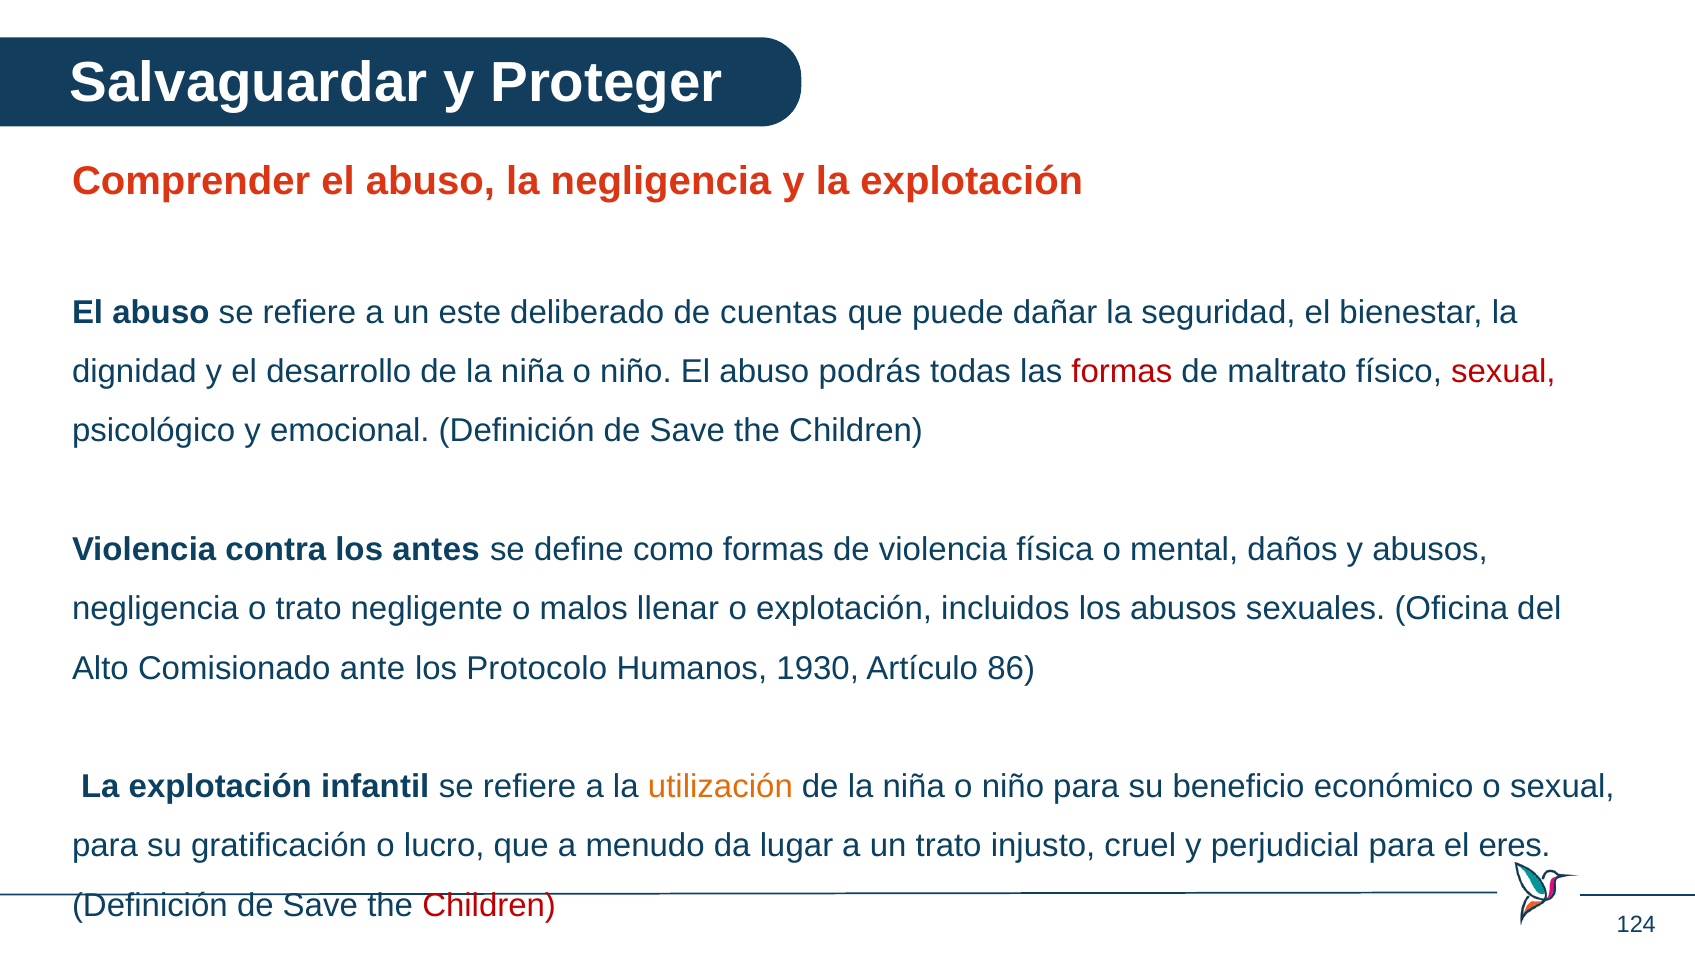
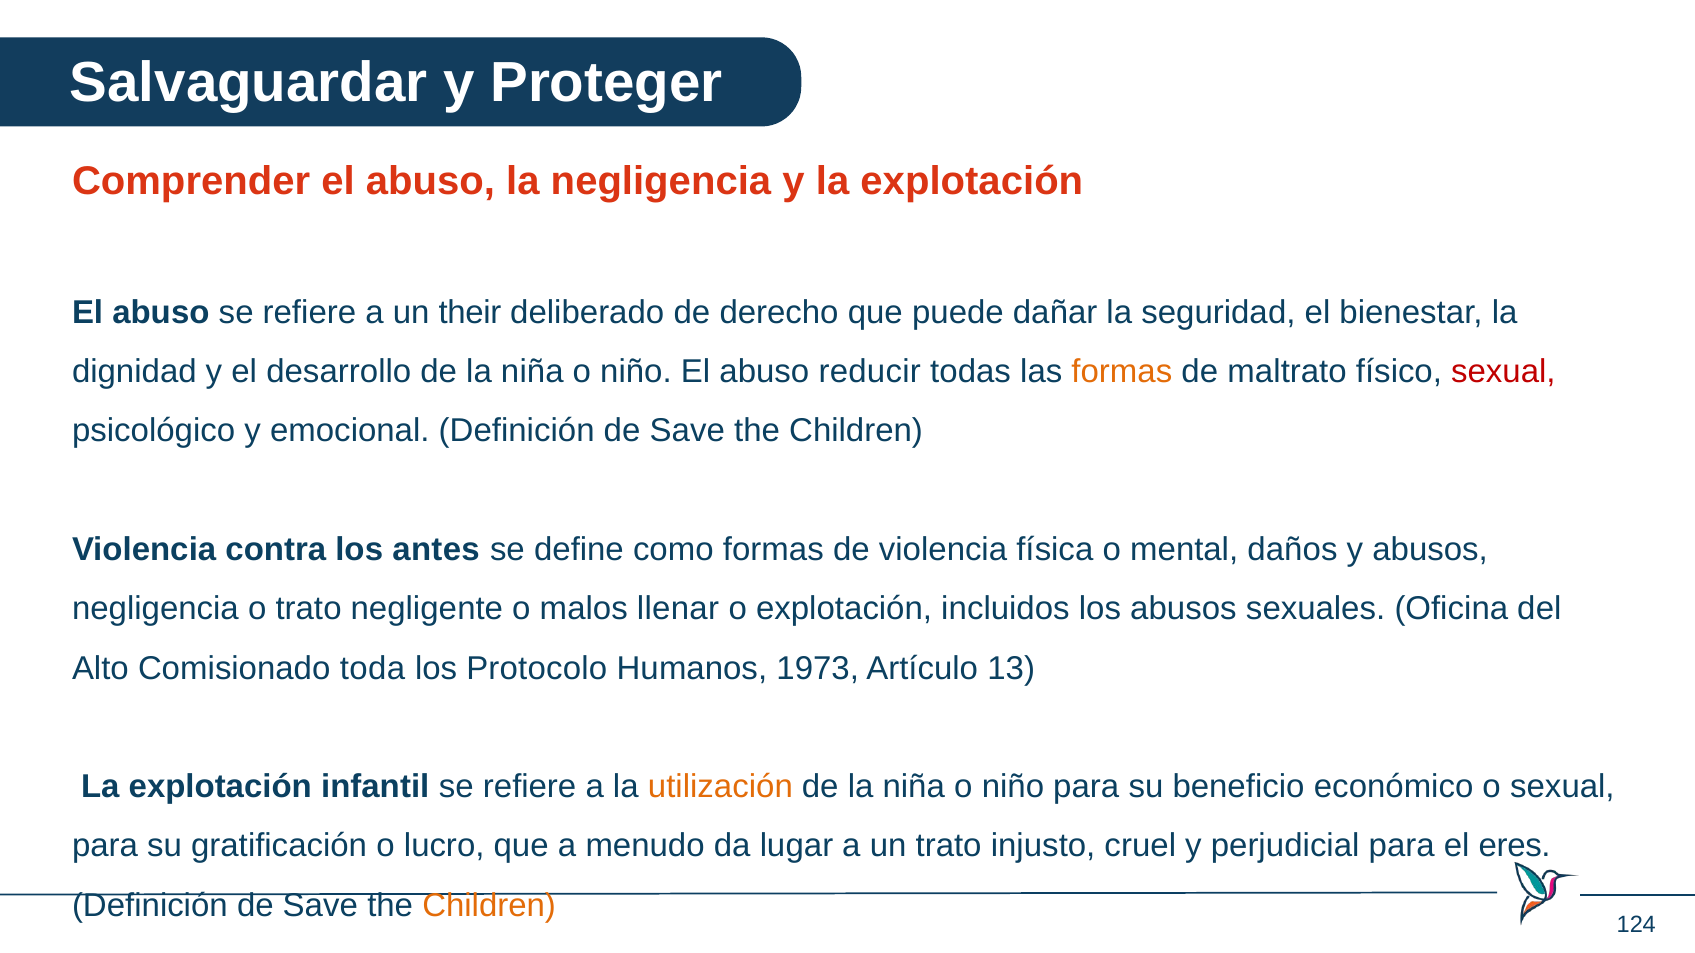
este: este -> their (470, 313)
cuentas: cuentas -> derecho (779, 313)
podrás: podrás -> reducir (870, 372)
formas colour: red -> orange (1122, 372)
ante: ante -> toda (373, 669)
1930: 1930 -> 1973 (818, 669)
86: 86 -> 13 (1011, 669)
Children colour: red -> orange (489, 906)
